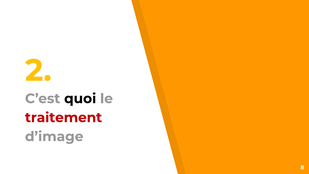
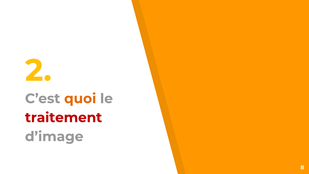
quoi colour: black -> orange (80, 99)
